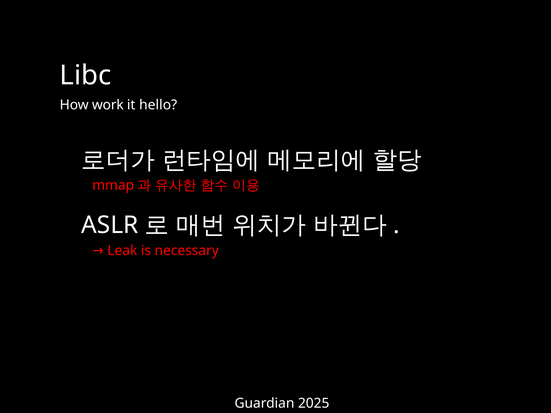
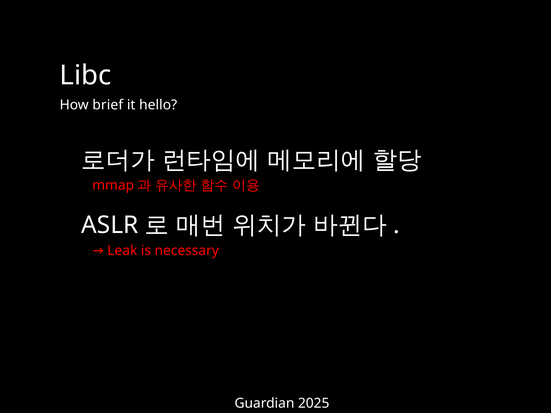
work: work -> brief (108, 105)
